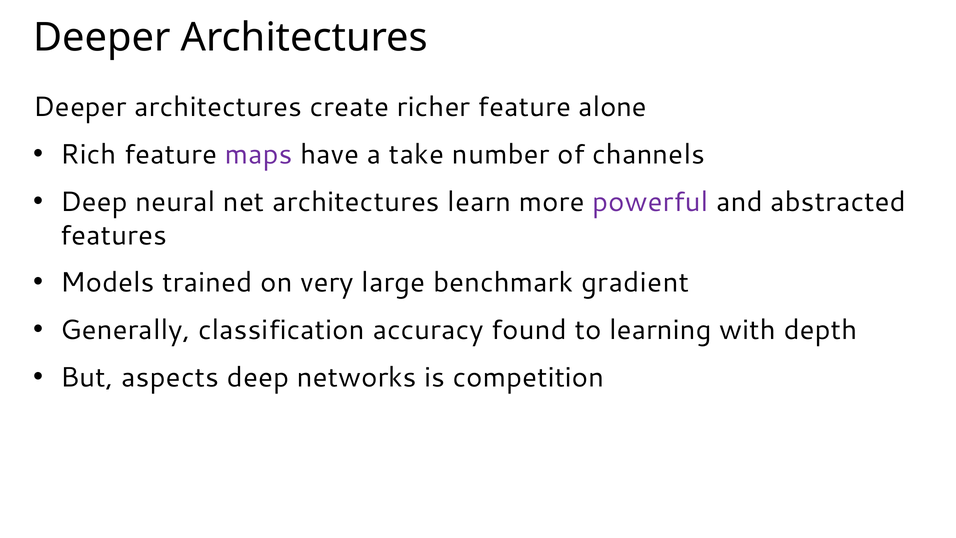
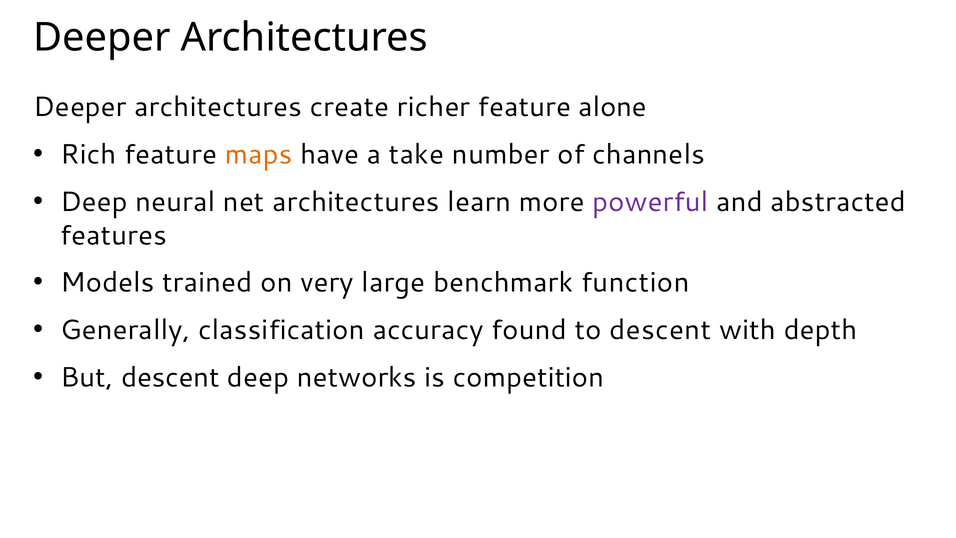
maps colour: purple -> orange (259, 154)
gradient: gradient -> function (635, 283)
to learning: learning -> descent (660, 330)
But aspects: aspects -> descent (170, 377)
